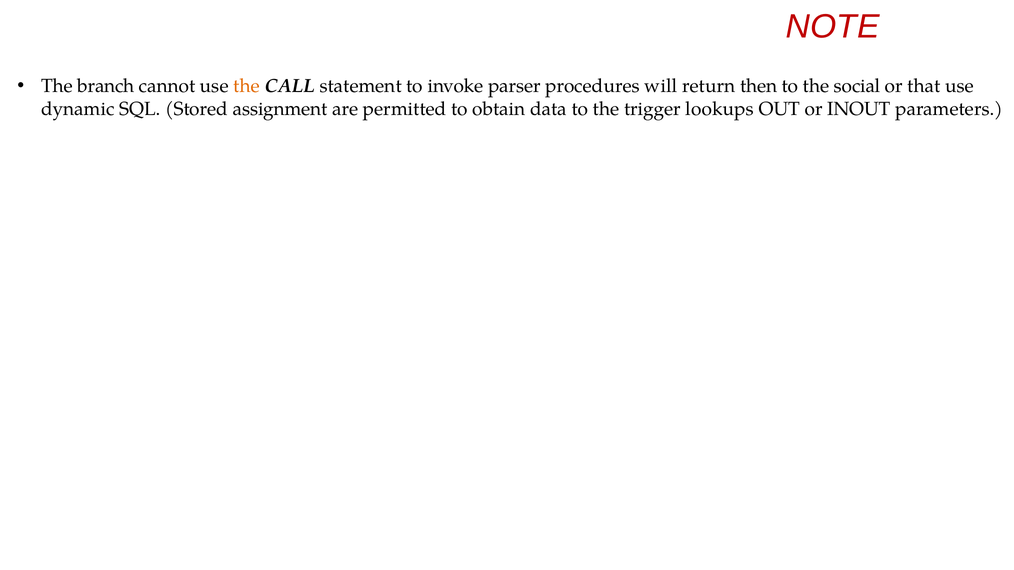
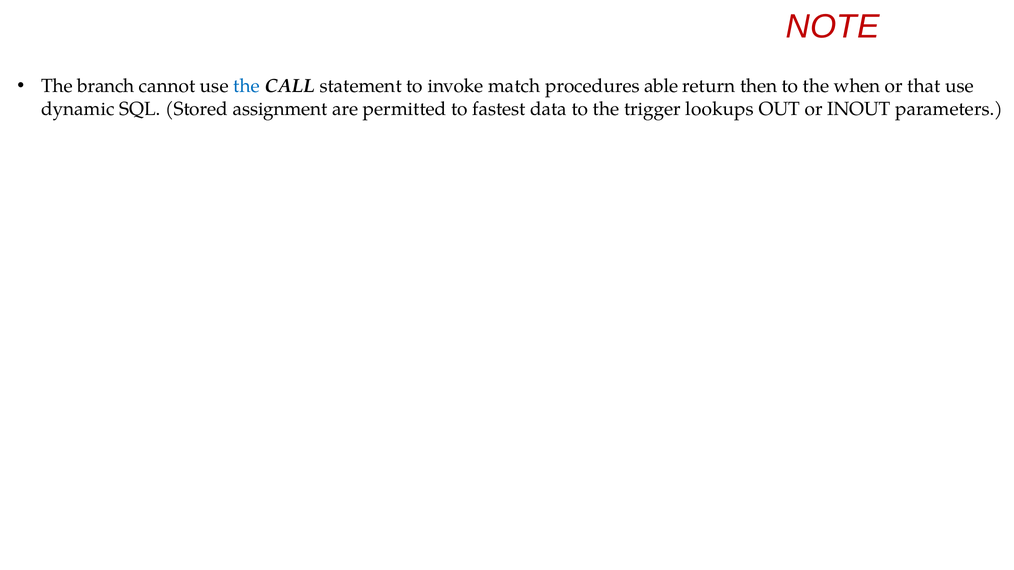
the colour: orange -> blue (247, 86)
parser: parser -> match (514, 86)
will: will -> able (661, 86)
social: social -> when (857, 86)
obtain: obtain -> fastest (499, 109)
